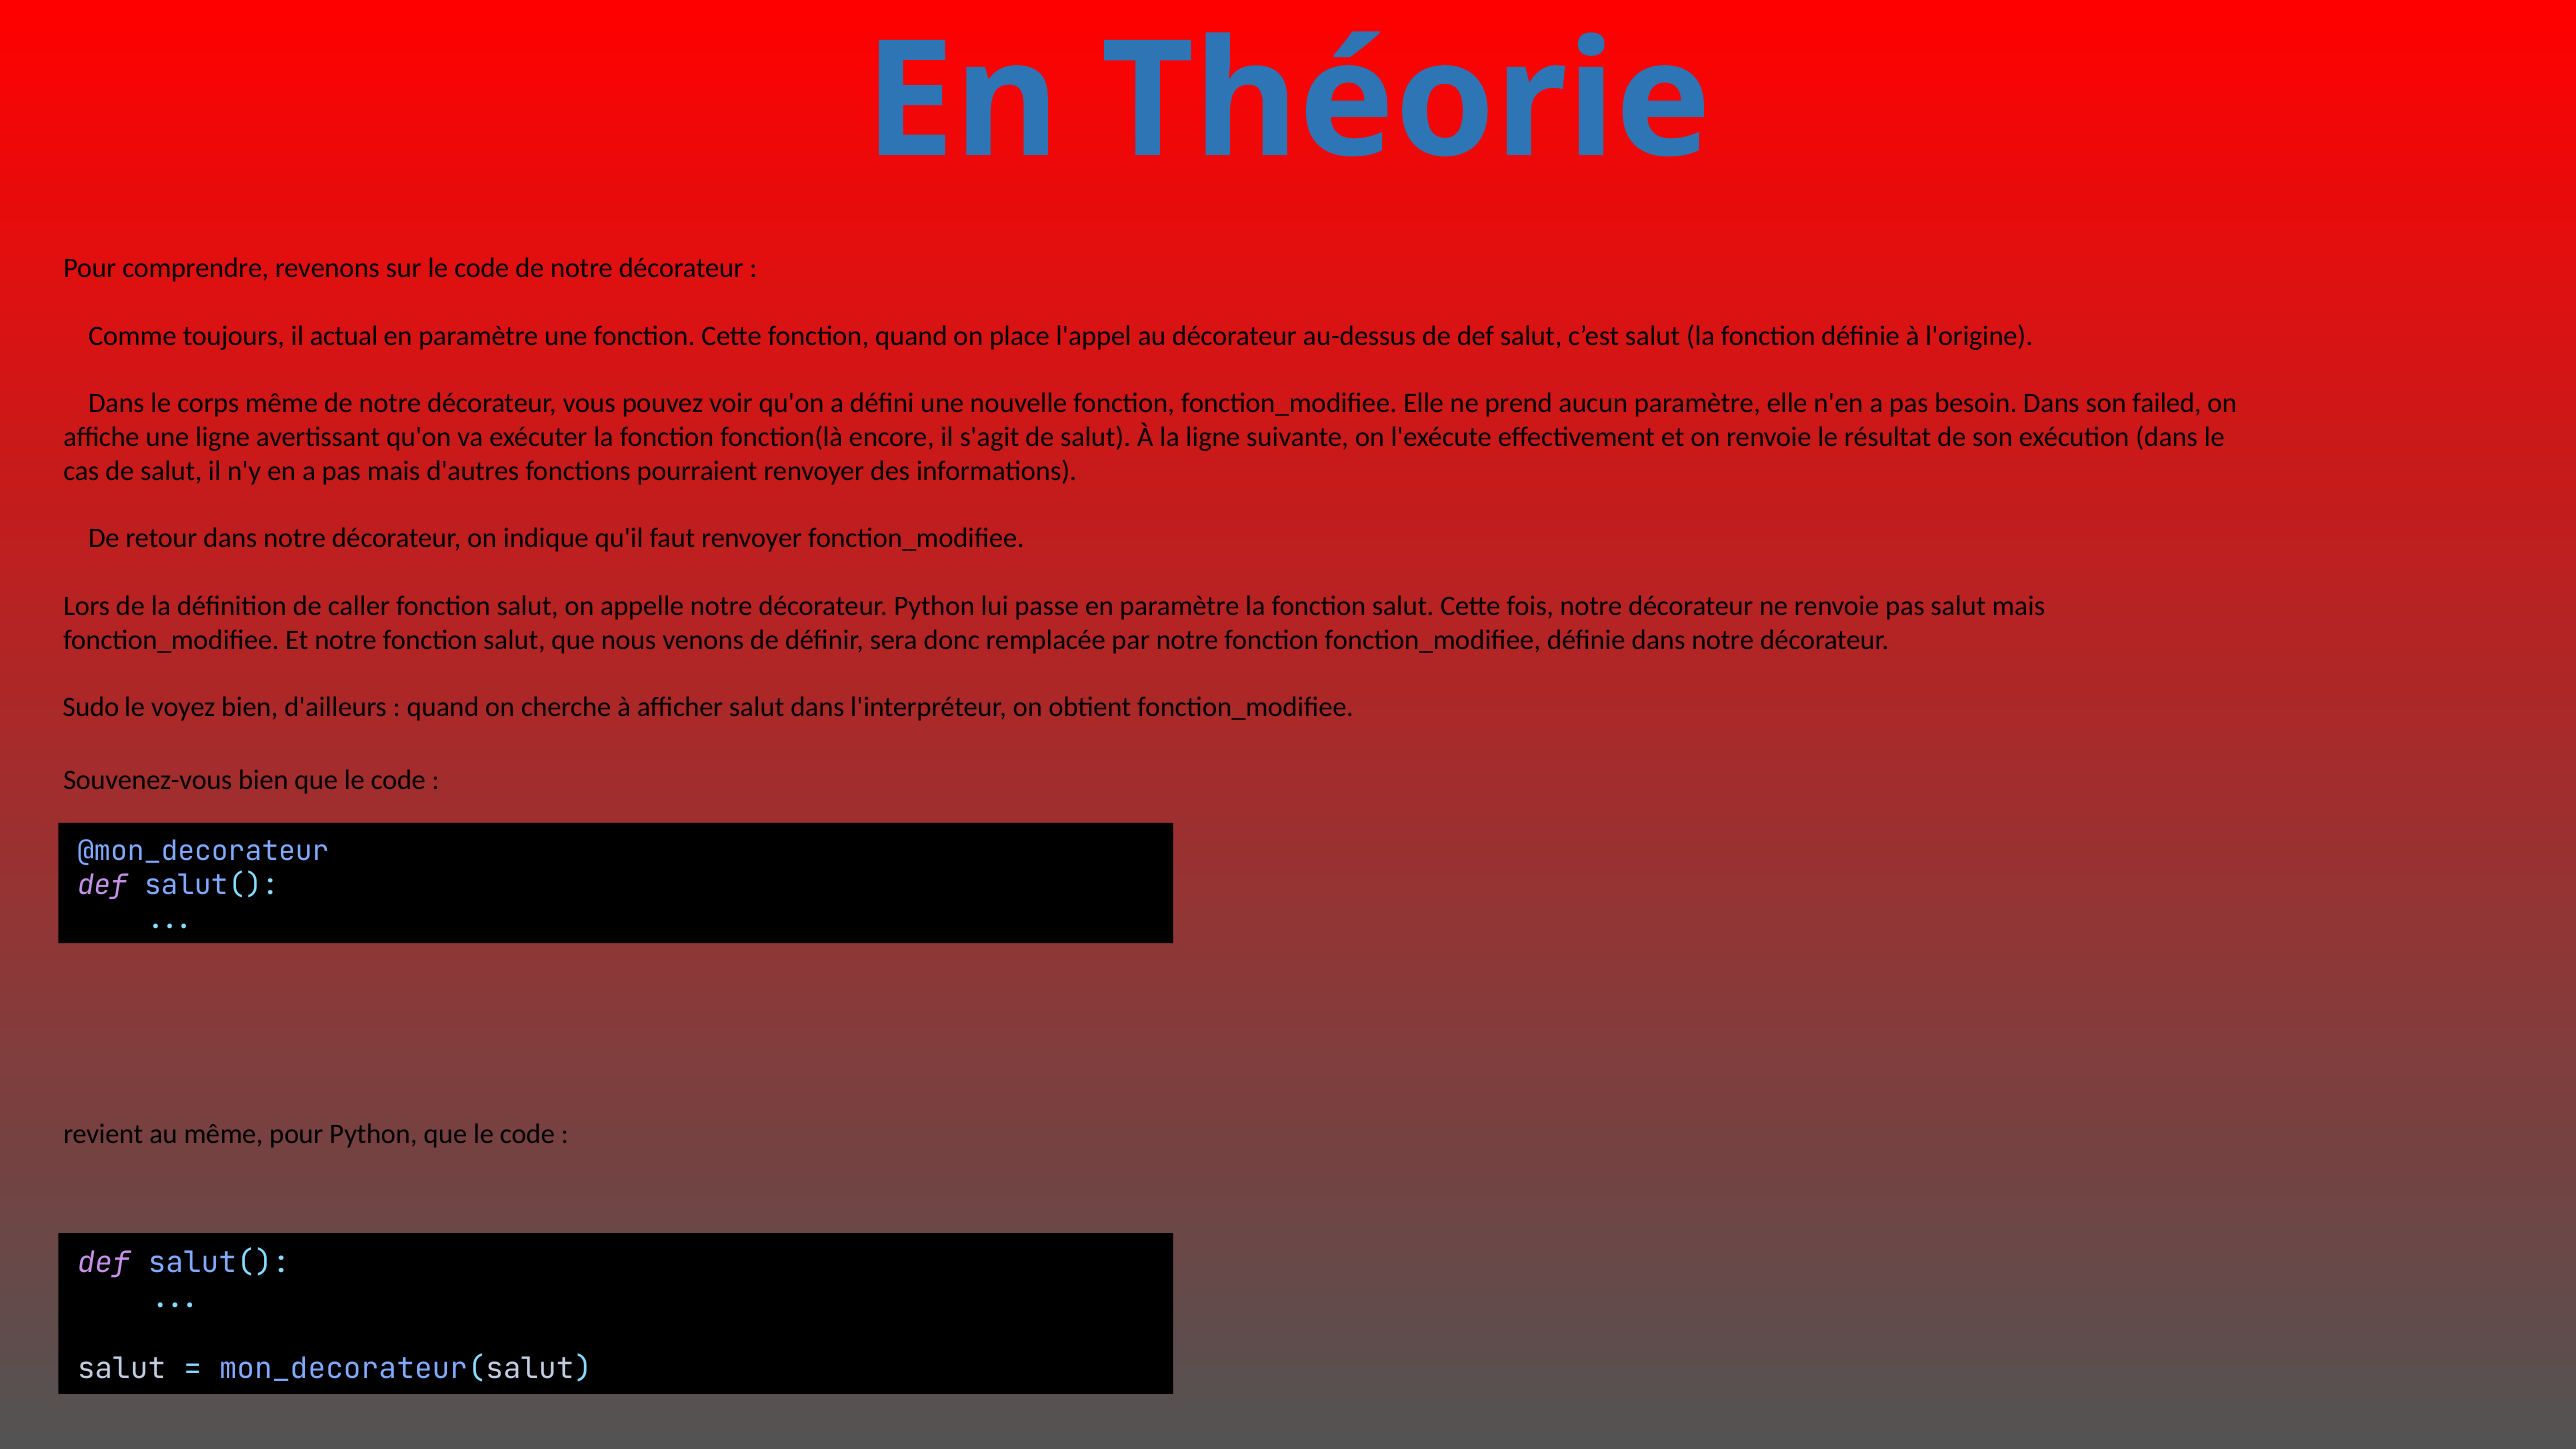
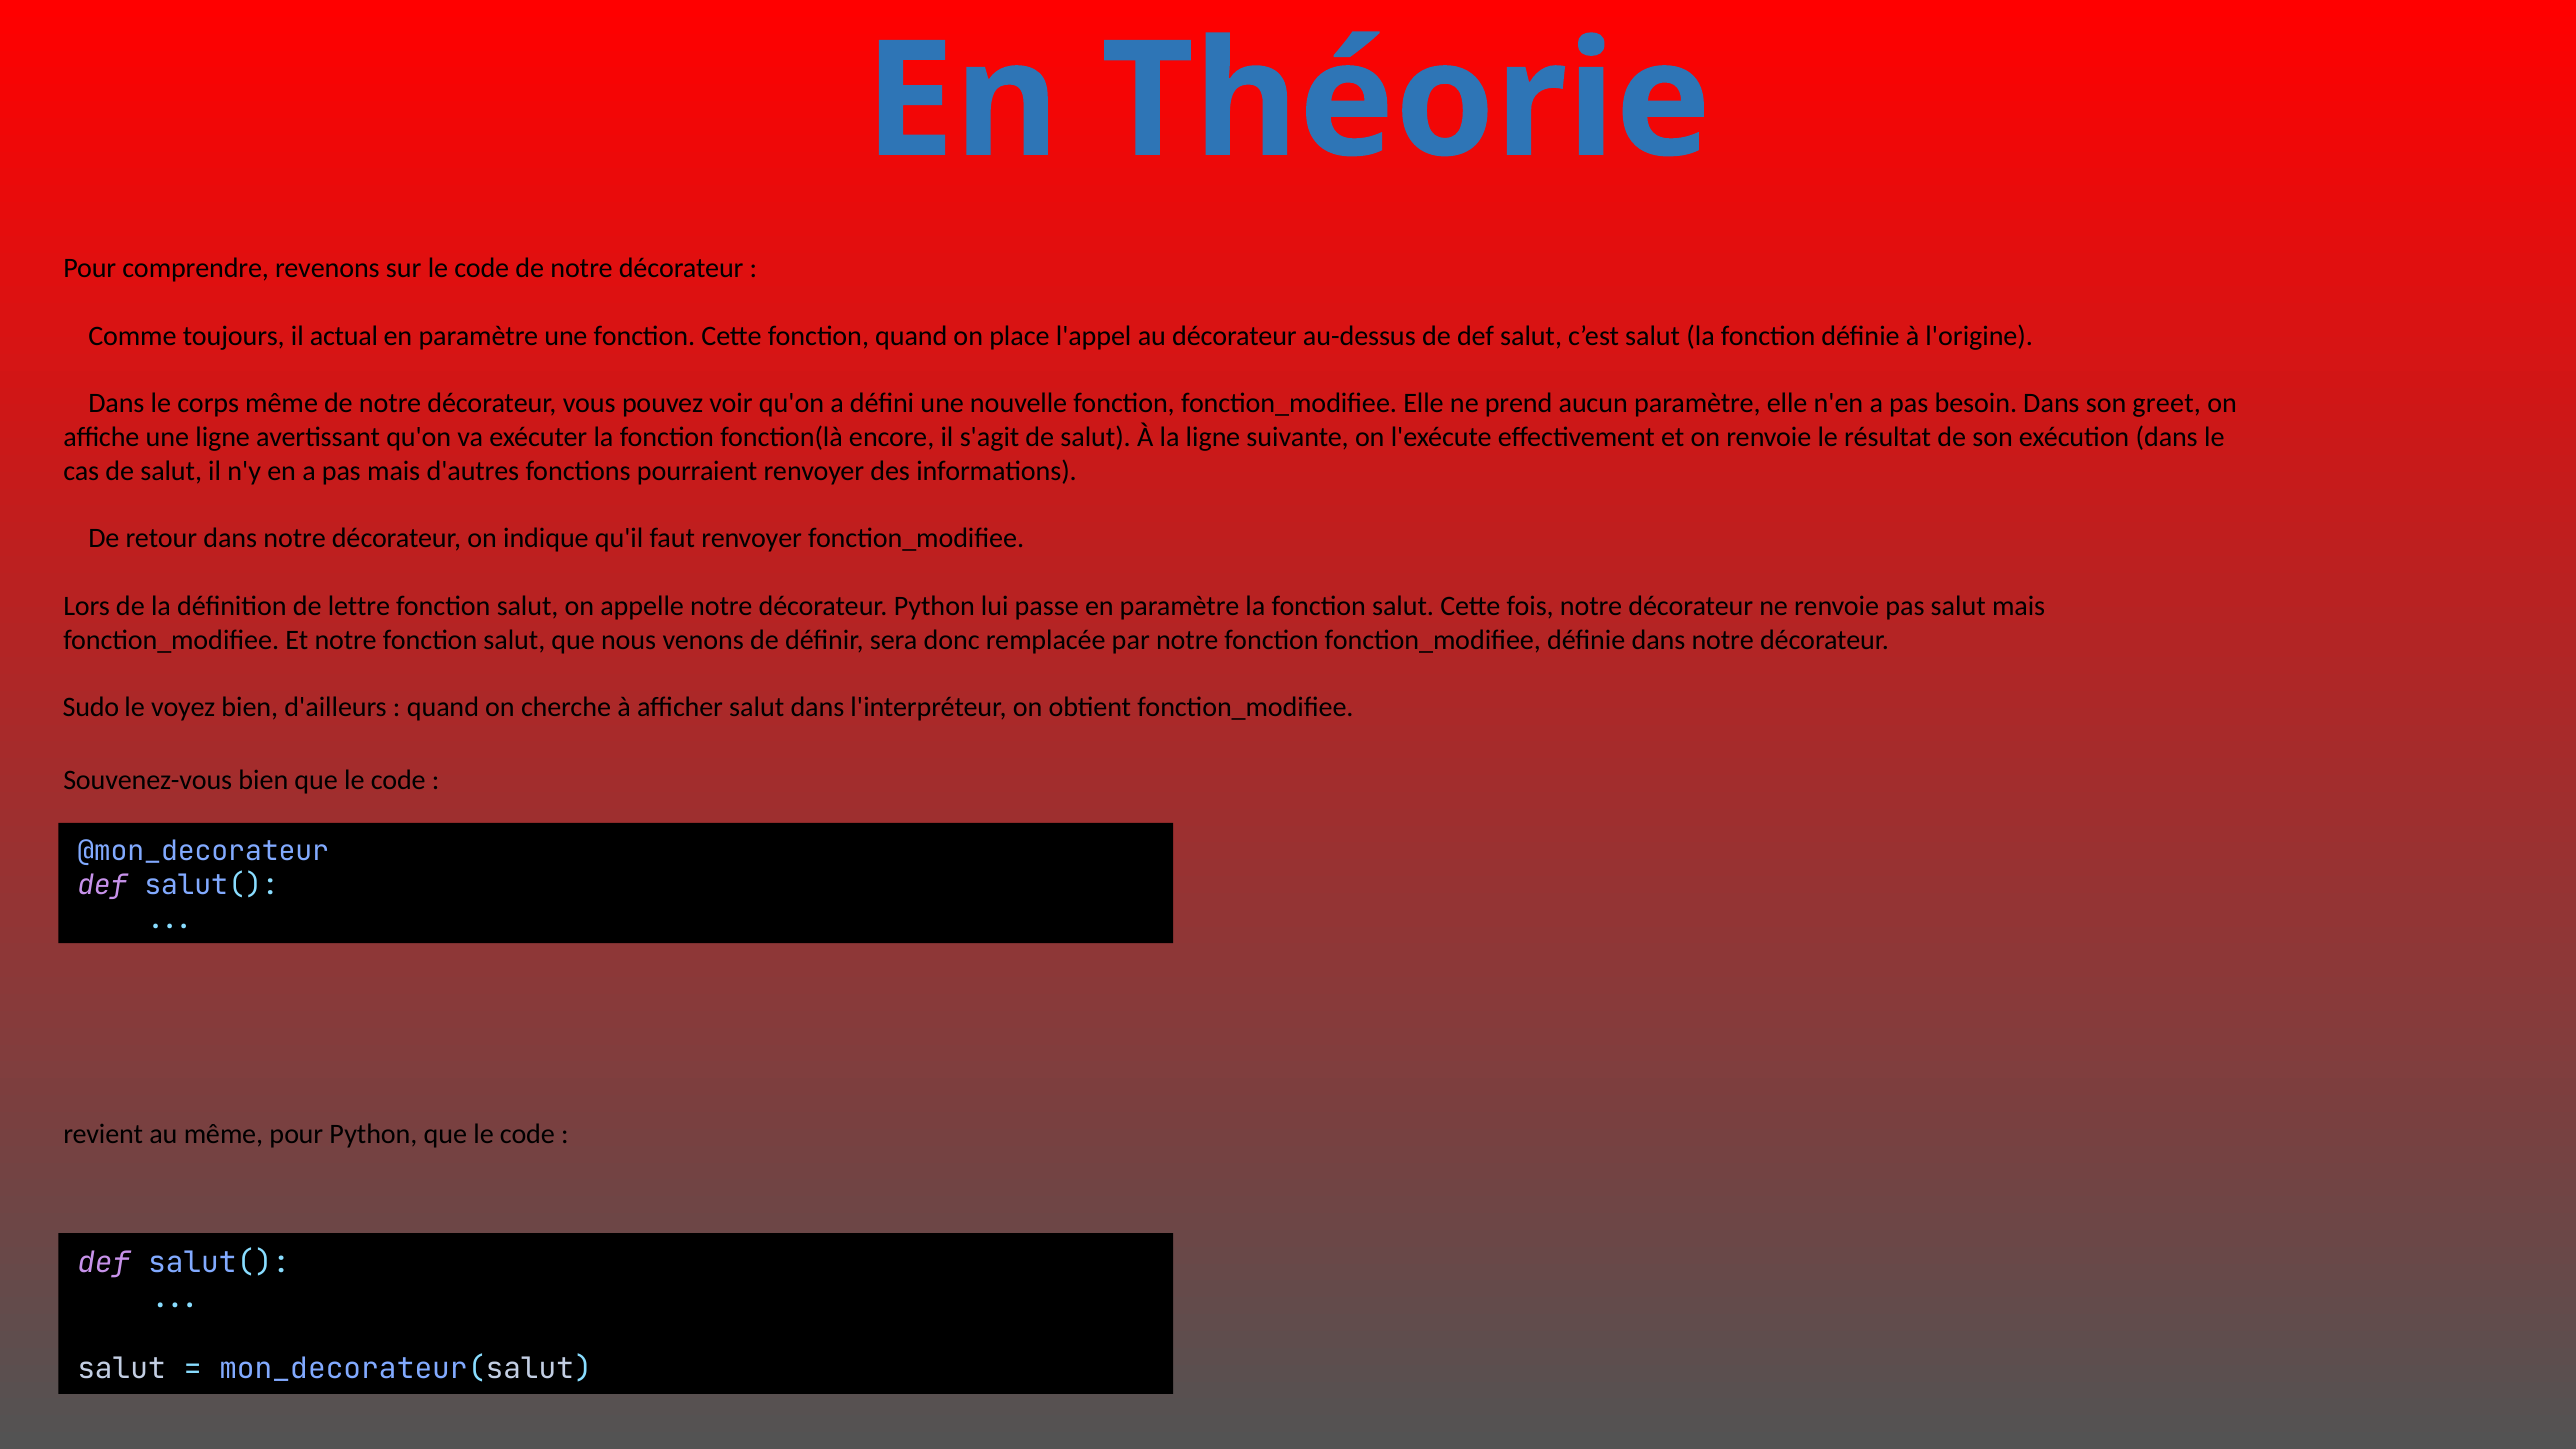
failed: failed -> greet (2167, 403)
caller: caller -> lettre (359, 606)
